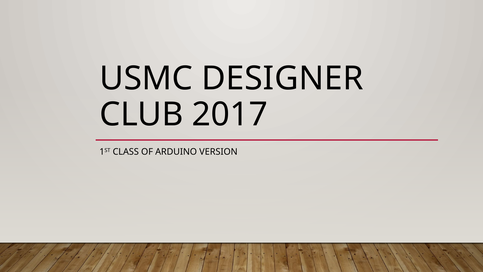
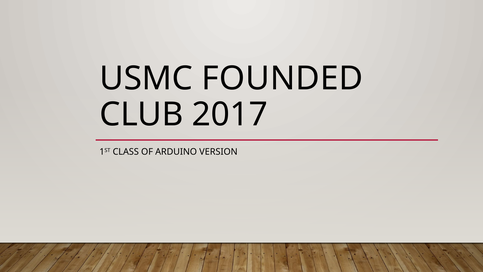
DESIGNER: DESIGNER -> FOUNDED (282, 78)
